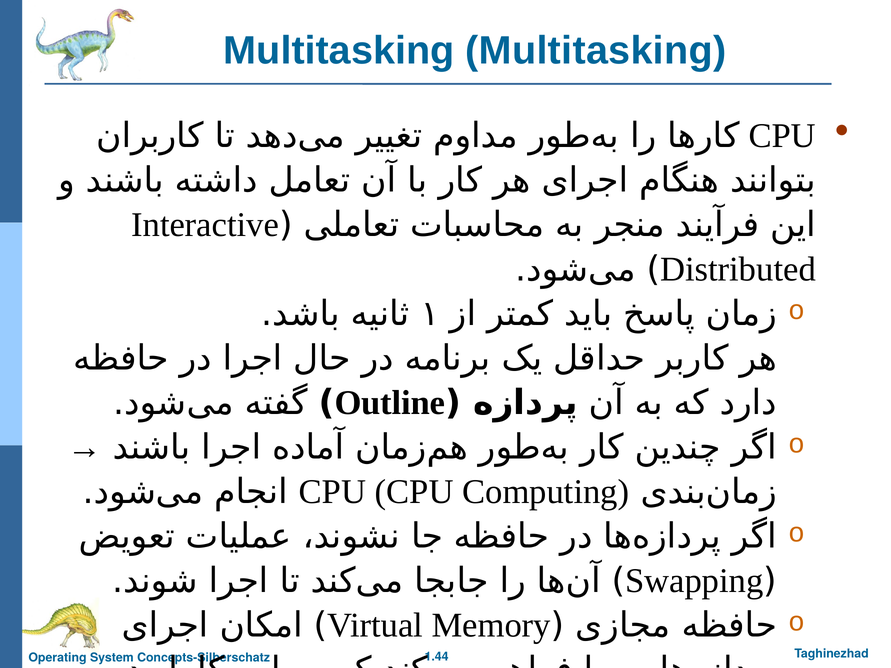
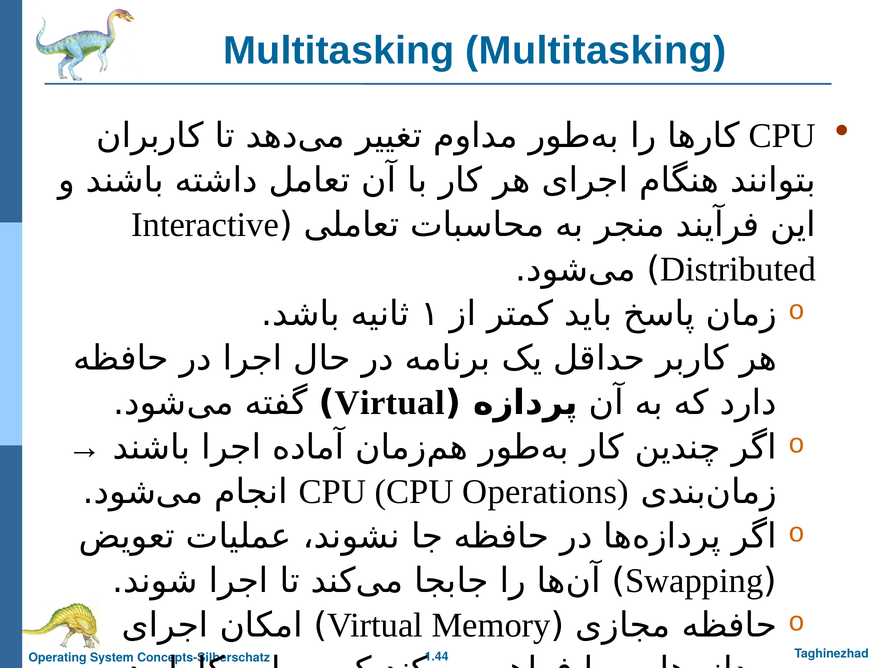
Outline: Outline -> Virtual (390, 403)
Computing: Computing -> Operations (546, 492)
